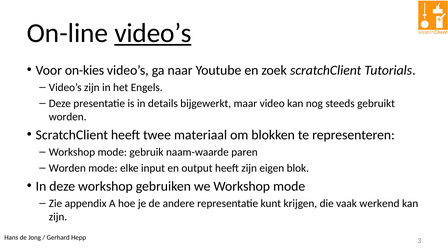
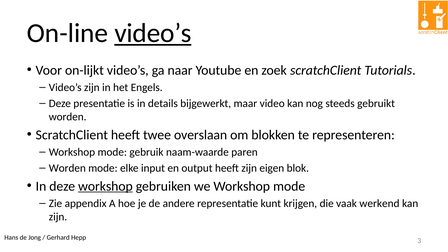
on-kies: on-kies -> on-lijkt (84, 70)
materiaal: materiaal -> overslaan (201, 135)
workshop underline: none -> present (105, 186)
